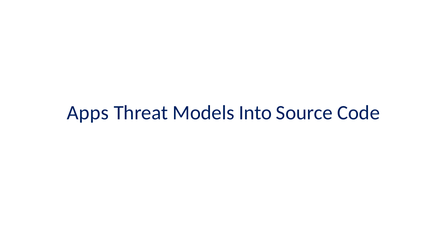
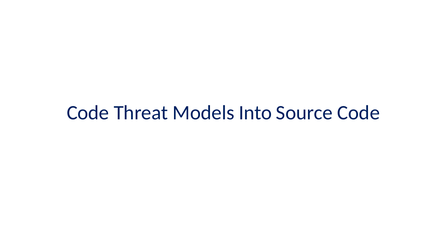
Apps: Apps -> Code (88, 113)
